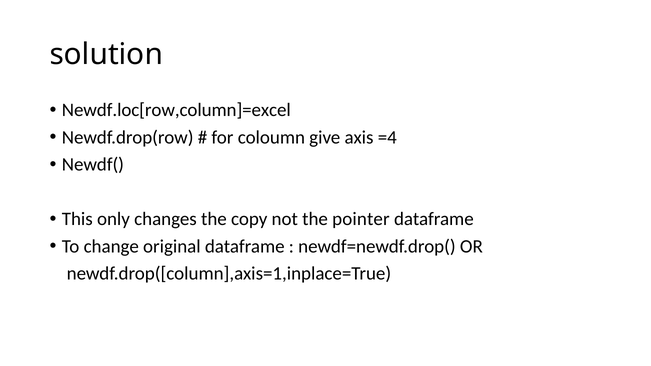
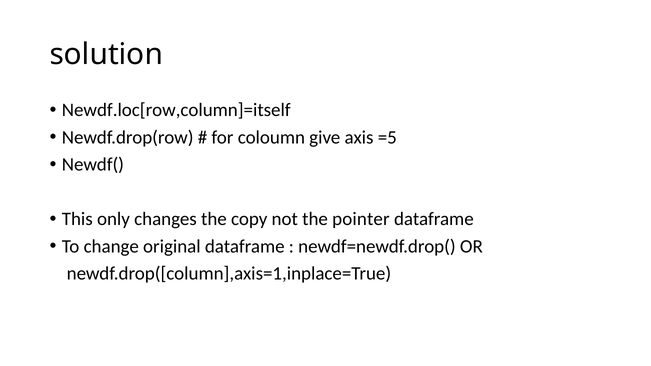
Newdf.loc[row,column]=excel: Newdf.loc[row,column]=excel -> Newdf.loc[row,column]=itself (176, 110)
=4: =4 -> =5 (387, 137)
